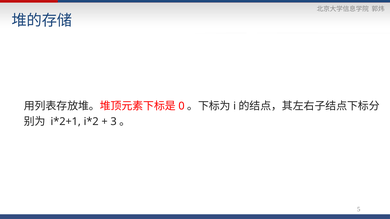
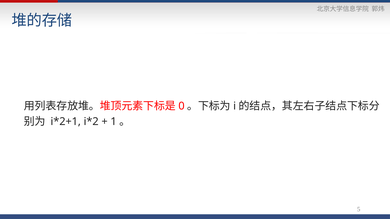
3: 3 -> 1 (114, 122)
